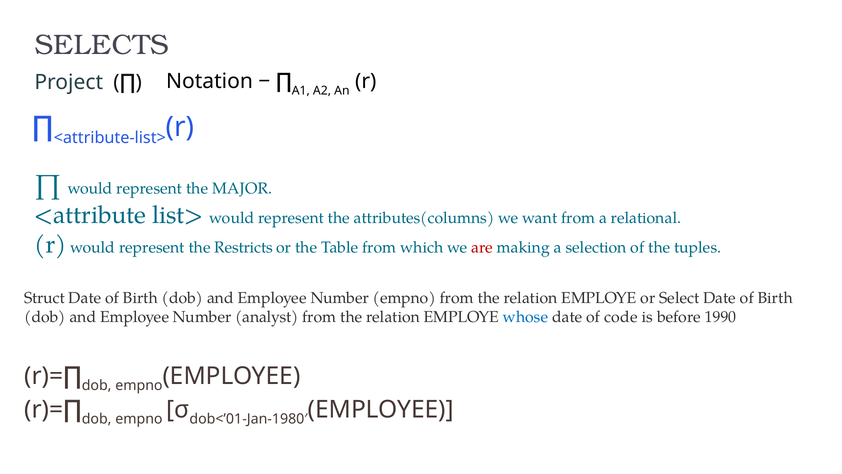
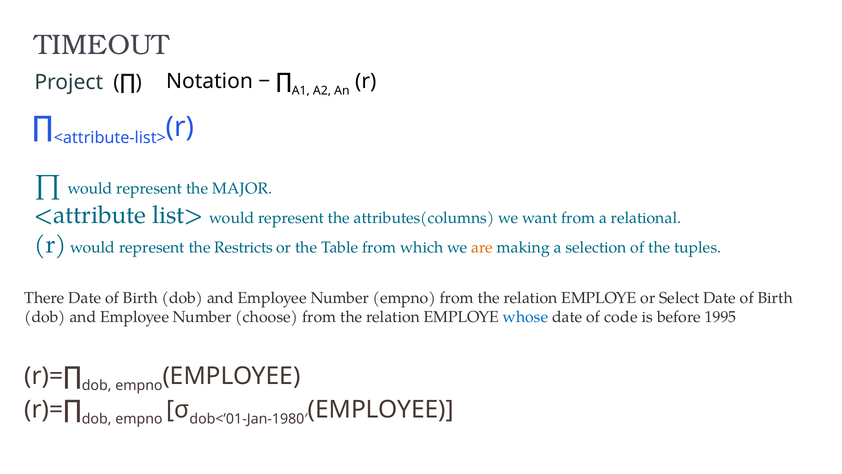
SELECTS: SELECTS -> TIMEOUT (102, 45)
are colour: red -> orange (482, 247)
Struct: Struct -> There (44, 298)
analyst: analyst -> choose (267, 317)
1990: 1990 -> 1995 (721, 317)
